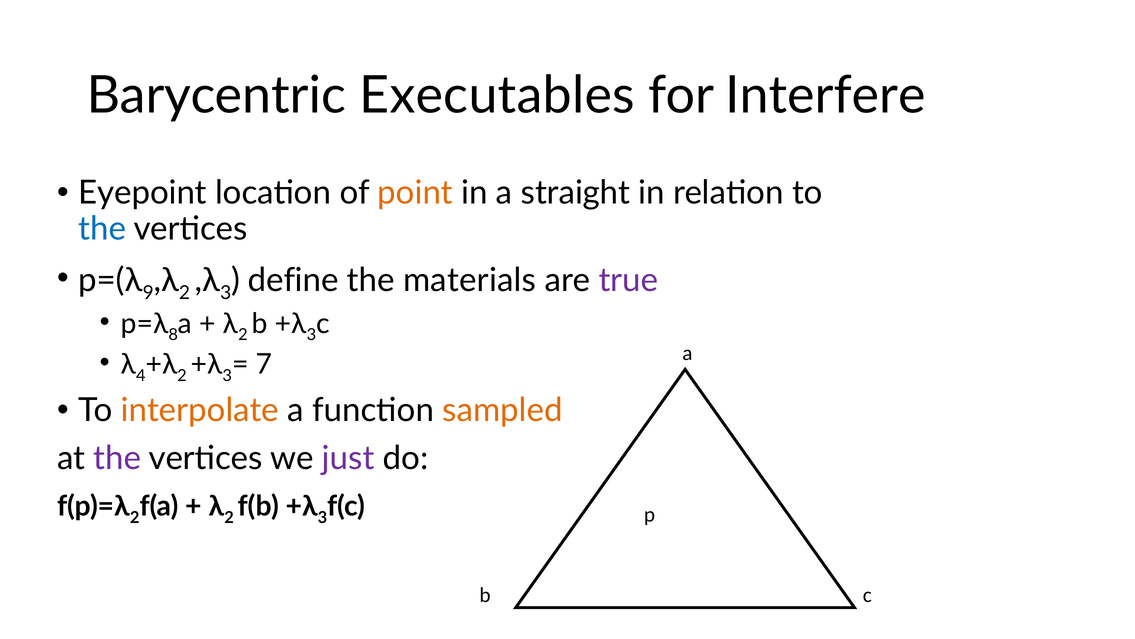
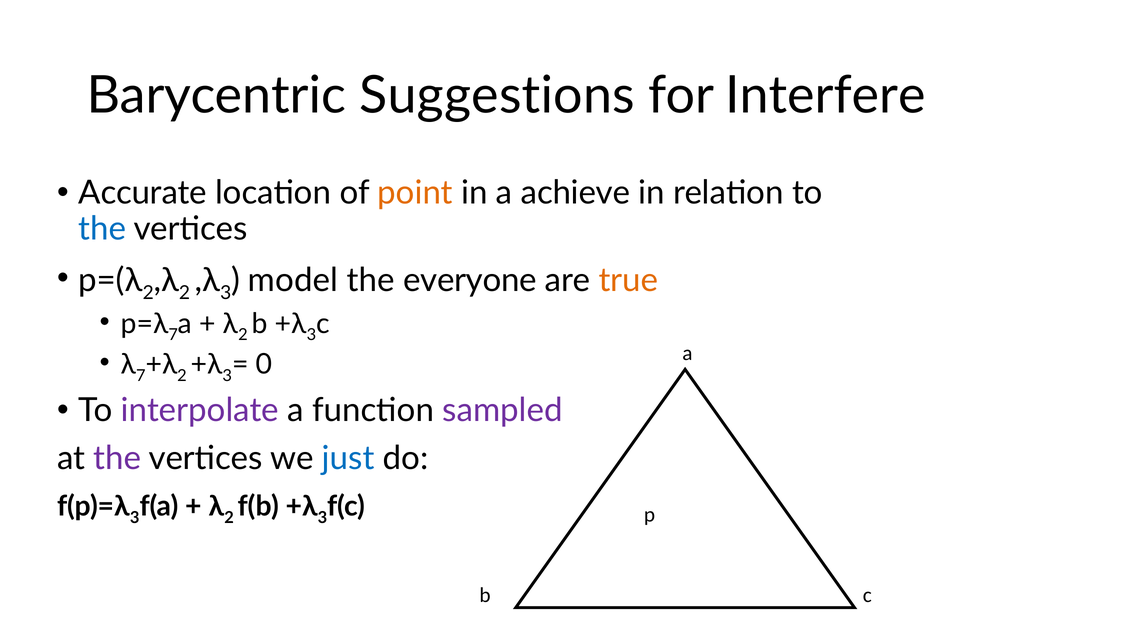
Executables: Executables -> Suggestions (497, 95)
Eyepoint: Eyepoint -> Accurate (143, 193)
straight: straight -> achieve (576, 193)
9: 9 -> 2 (148, 293)
define: define -> model (293, 280)
materials: materials -> everyone (470, 280)
true colour: purple -> orange (628, 280)
8: 8 -> 7 (173, 335)
4: 4 -> 7 (141, 375)
7: 7 -> 0 (264, 364)
interpolate colour: orange -> purple (200, 410)
sampled colour: orange -> purple (503, 410)
just colour: purple -> blue (348, 458)
2: 2 -> 3 (135, 517)
